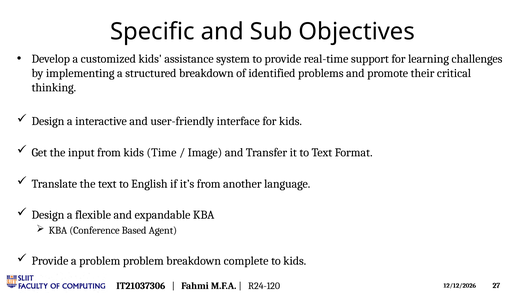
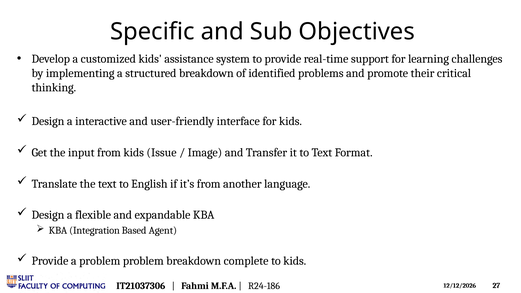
Time: Time -> Issue (162, 153)
Conference: Conference -> Integration (94, 230)
R24-120: R24-120 -> R24-186 (264, 286)
